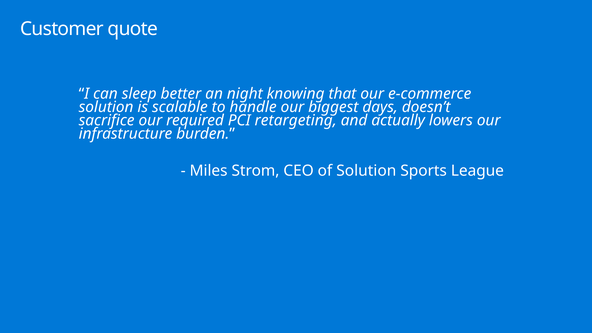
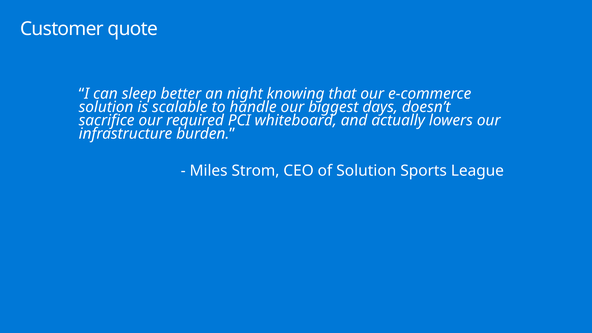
retargeting: retargeting -> whiteboard (296, 120)
